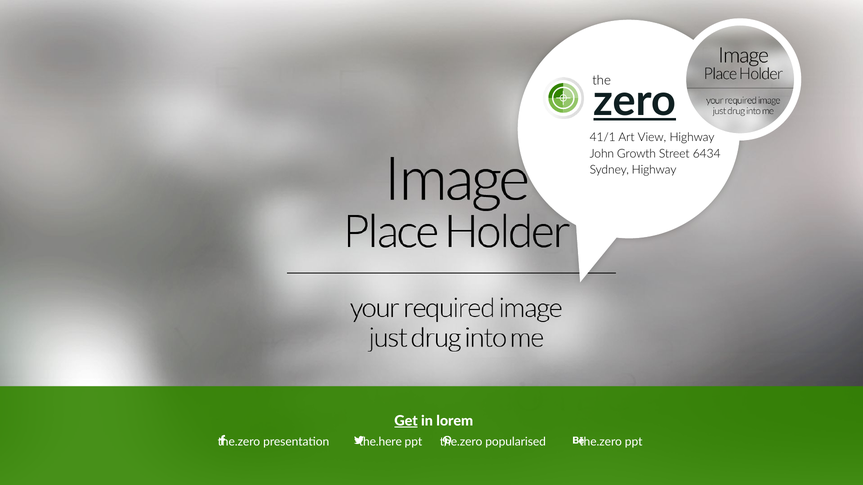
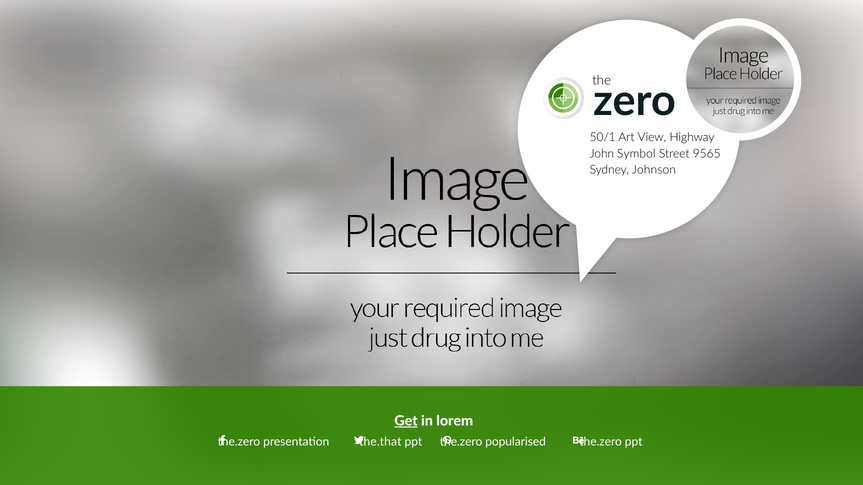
zero underline: present -> none (635, 101)
41/1: 41/1 -> 50/1 (603, 137)
Growth: Growth -> Symbol (636, 154)
6434: 6434 -> 9565 (707, 154)
Sydney Highway: Highway -> Johnson (654, 170)
the.here: the.here -> the.that (380, 442)
